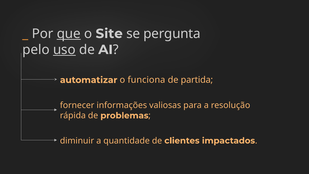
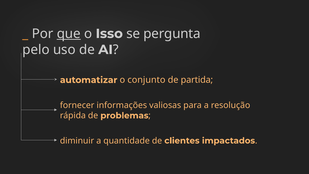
Site: Site -> Isso (109, 34)
uso underline: present -> none (64, 50)
funciona: funciona -> conjunto (146, 80)
